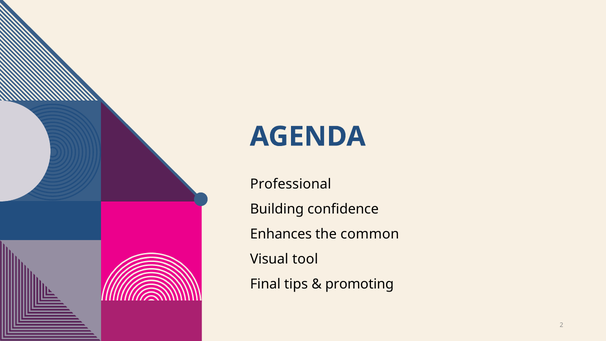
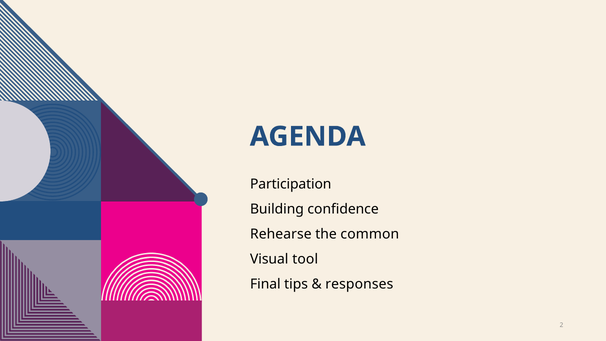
Professional: Professional -> Participation (291, 184)
Enhances: Enhances -> Rehearse (281, 234)
promoting: promoting -> responses (359, 284)
